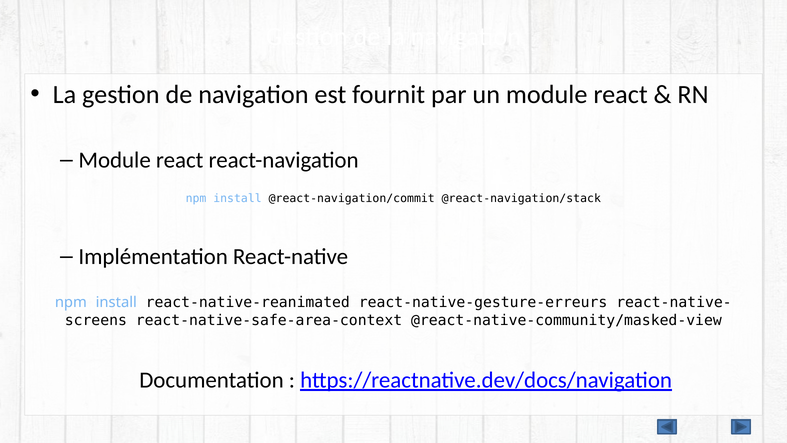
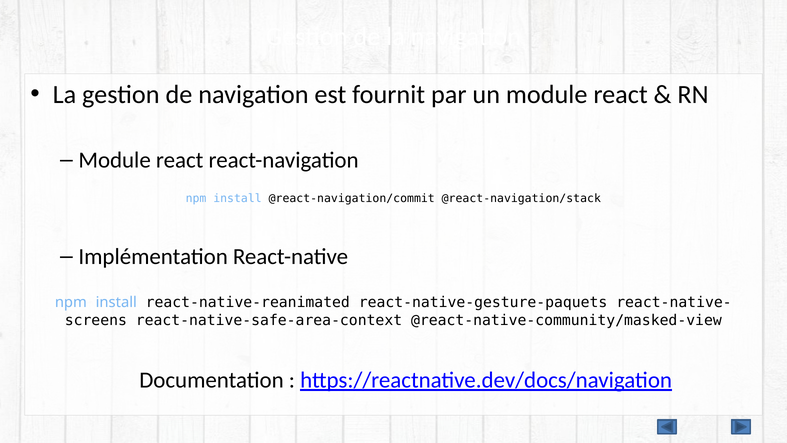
react-native-gesture-erreurs: react-native-gesture-erreurs -> react-native-gesture-paquets (483, 302)
